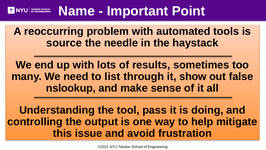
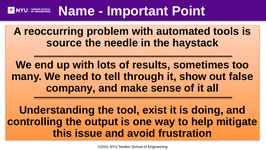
list: list -> tell (112, 76)
nslookup: nslookup -> company (71, 88)
pass: pass -> exist (155, 110)
